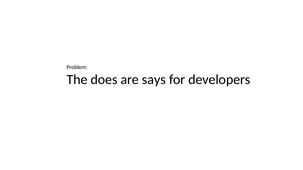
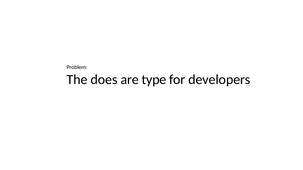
says: says -> type (154, 80)
